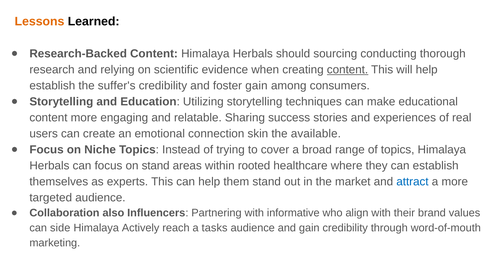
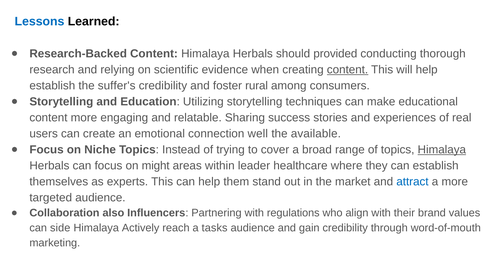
Lessons colour: orange -> blue (39, 22)
sourcing: sourcing -> provided (335, 54)
foster gain: gain -> rural (257, 86)
skin: skin -> well (258, 134)
Himalaya underline: none -> present (442, 150)
on stand: stand -> might (156, 166)
rooted: rooted -> leader (254, 166)
informative: informative -> regulations (293, 213)
